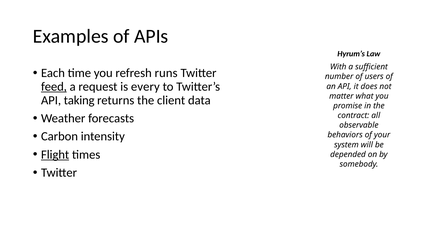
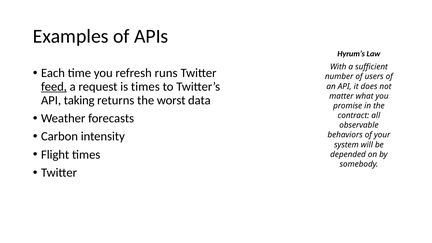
is every: every -> times (145, 87)
client: client -> worst (171, 100)
Flight underline: present -> none (55, 155)
